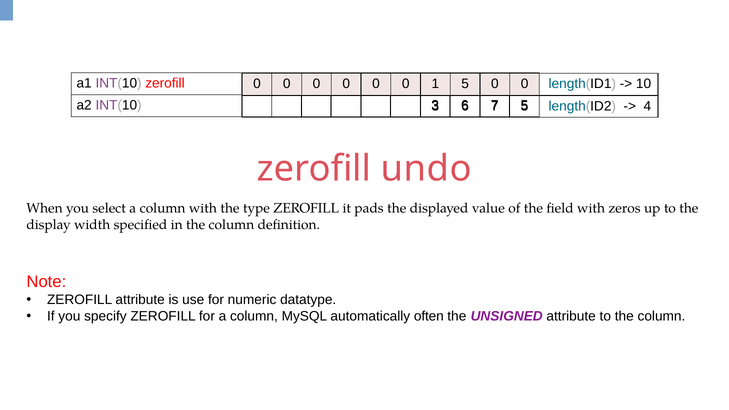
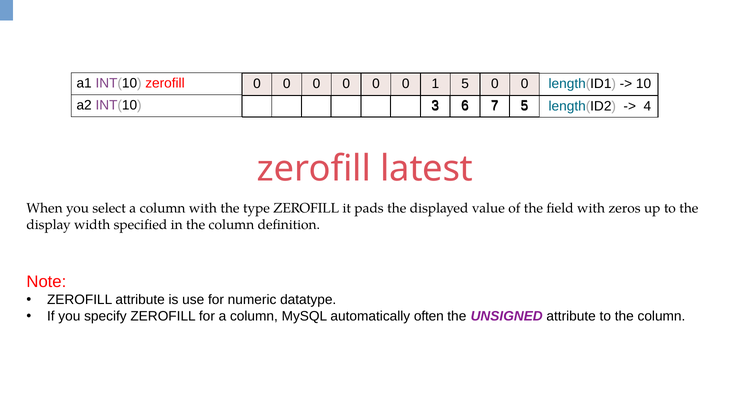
undo: undo -> latest (427, 169)
